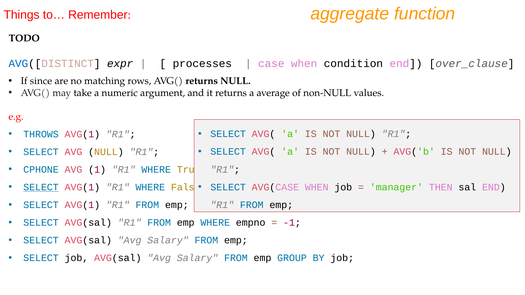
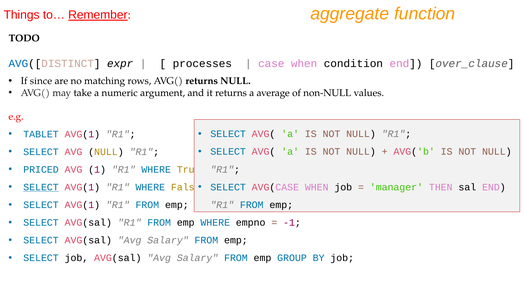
Remember underline: none -> present (98, 15)
THROWS: THROWS -> TABLET (41, 134)
CPHONE: CPHONE -> PRICED (41, 170)
